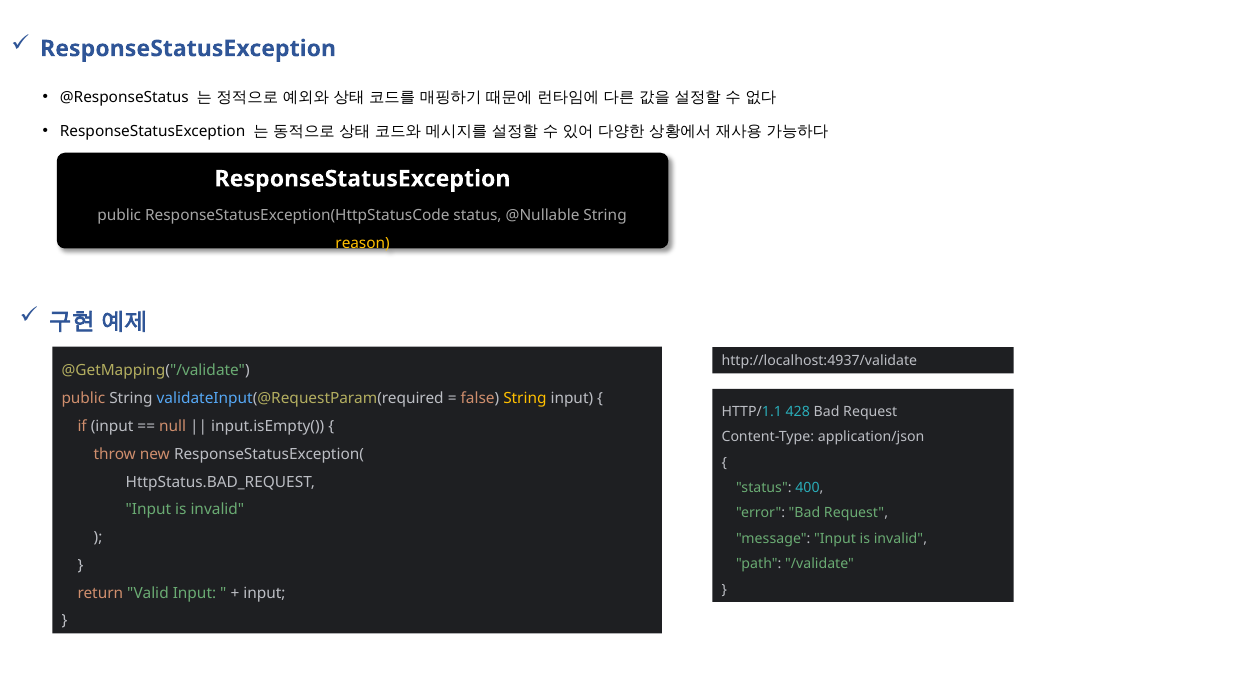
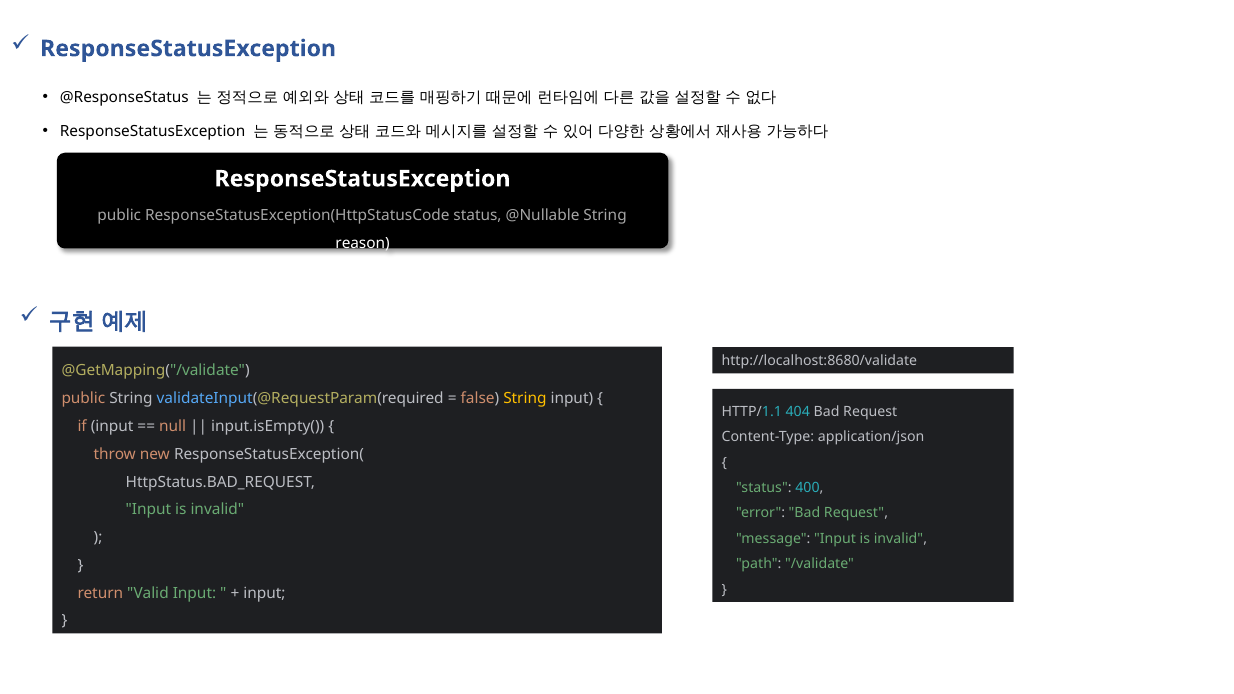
reason colour: yellow -> white (363, 244)
http://localhost:4937/validate: http://localhost:4937/validate -> http://localhost:8680/validate (819, 361)
428: 428 -> 404 (798, 412)
